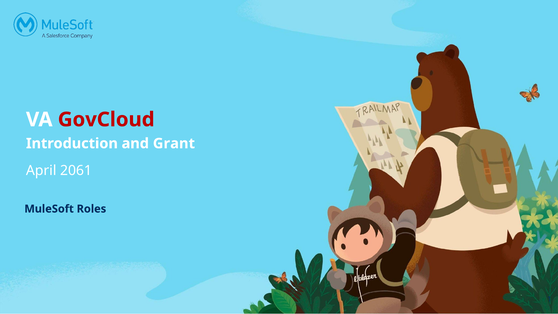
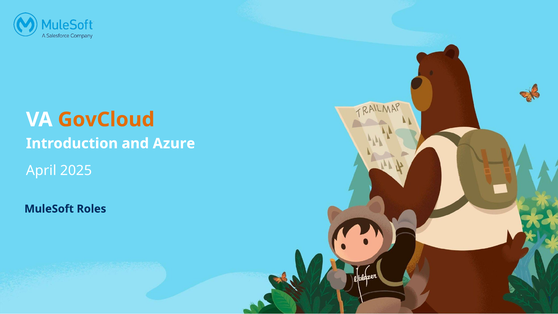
GovCloud colour: red -> orange (106, 120)
Grant: Grant -> Azure (174, 144)
2061: 2061 -> 2025 (76, 171)
